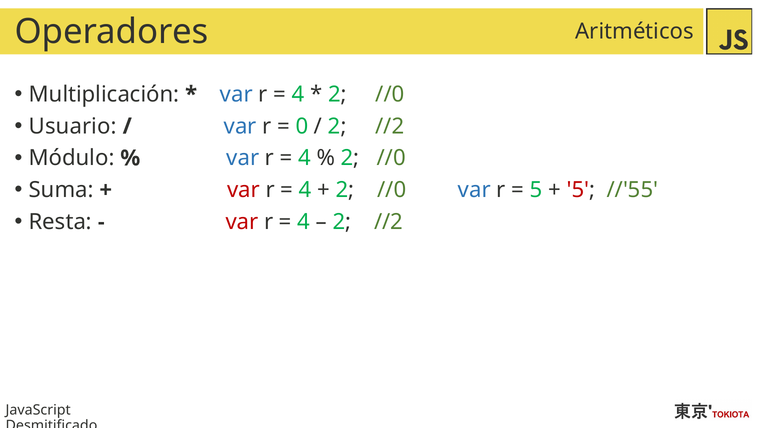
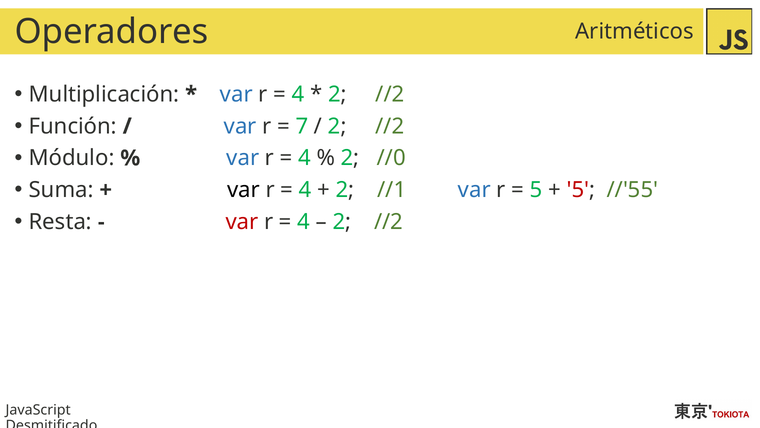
//0: //0 -> //2 (390, 94)
Usuario: Usuario -> Función (73, 126)
0: 0 -> 7 (302, 126)
var colour: red -> black (243, 190)
//0: //0 -> //1 (392, 190)
